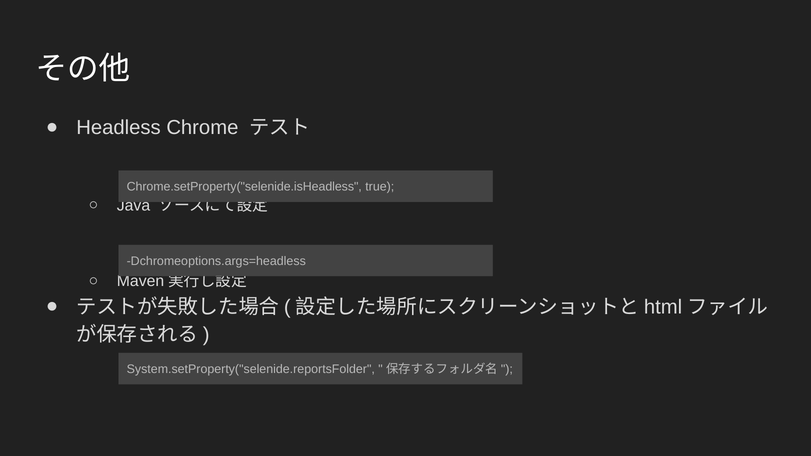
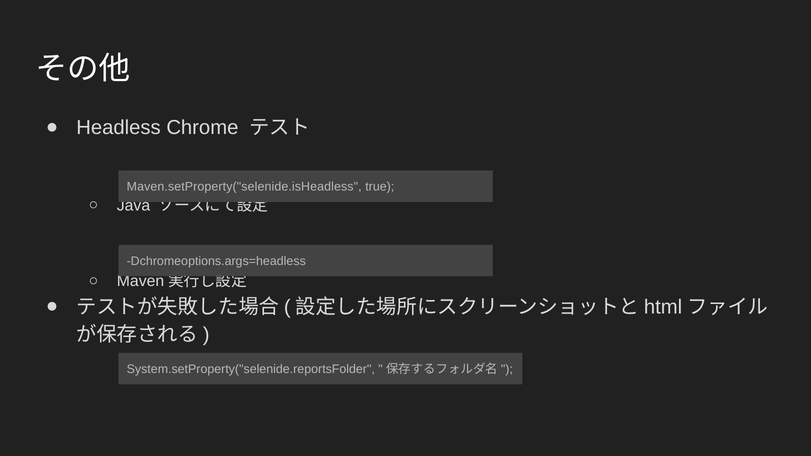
Chrome.setProperty("selenide.isHeadless: Chrome.setProperty("selenide.isHeadless -> Maven.setProperty("selenide.isHeadless (244, 187)
